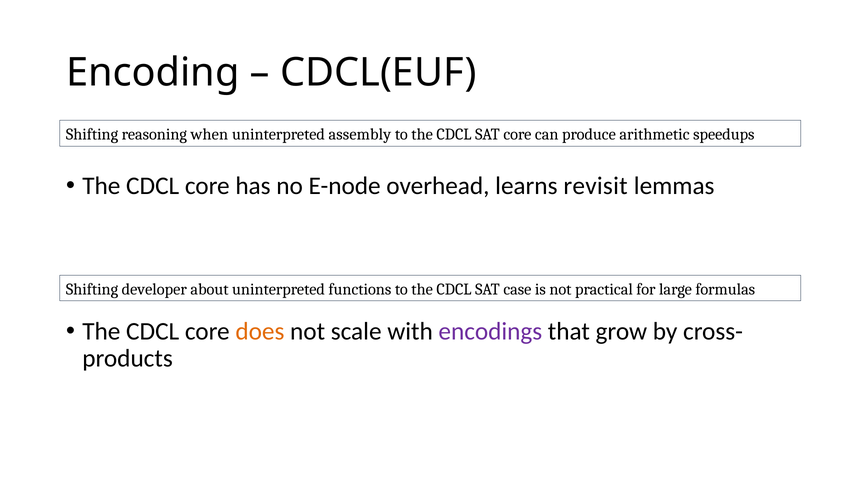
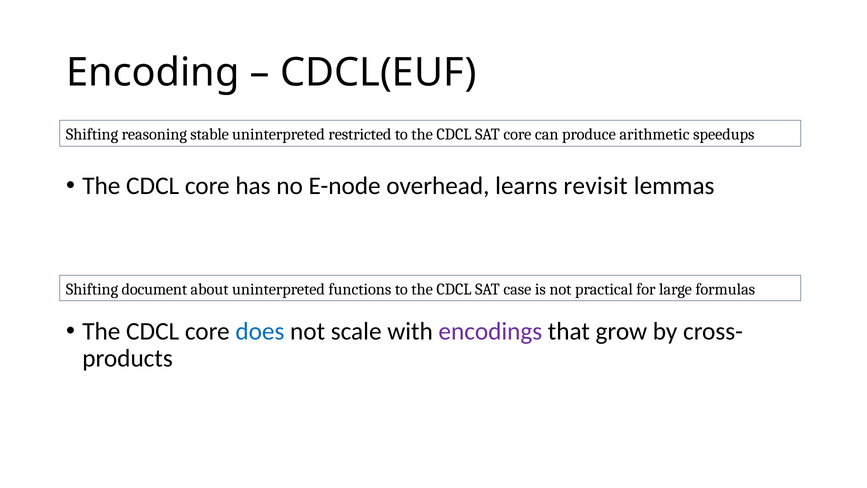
when: when -> stable (210, 134)
assembly: assembly -> restricted (360, 134)
developer: developer -> document (154, 289)
does colour: orange -> blue (260, 331)
